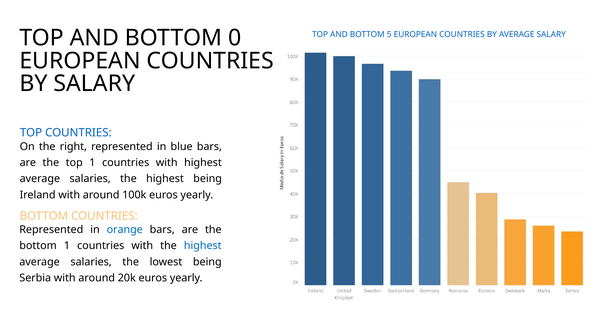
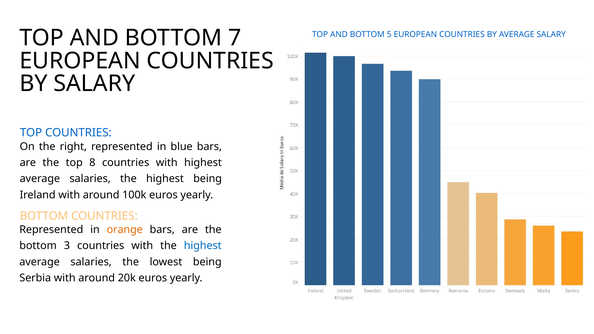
0: 0 -> 7 (235, 38)
top 1: 1 -> 8 (92, 163)
orange colour: blue -> orange (125, 230)
bottom 1: 1 -> 3 (67, 246)
